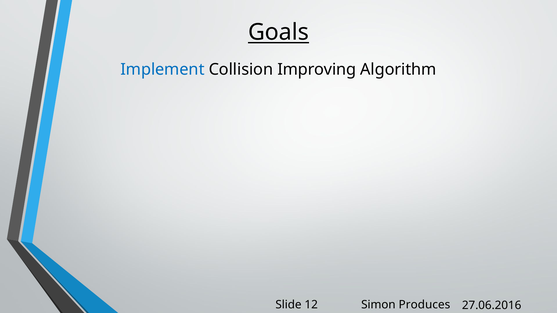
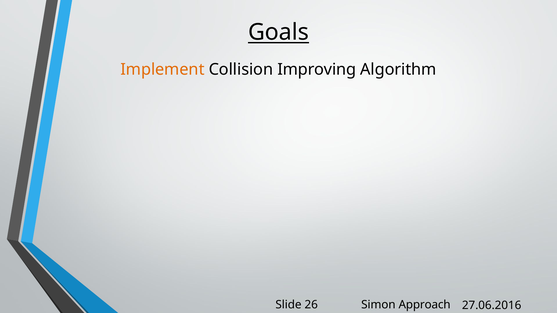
Implement colour: blue -> orange (162, 70)
12: 12 -> 26 (311, 305)
Produces: Produces -> Approach (425, 305)
